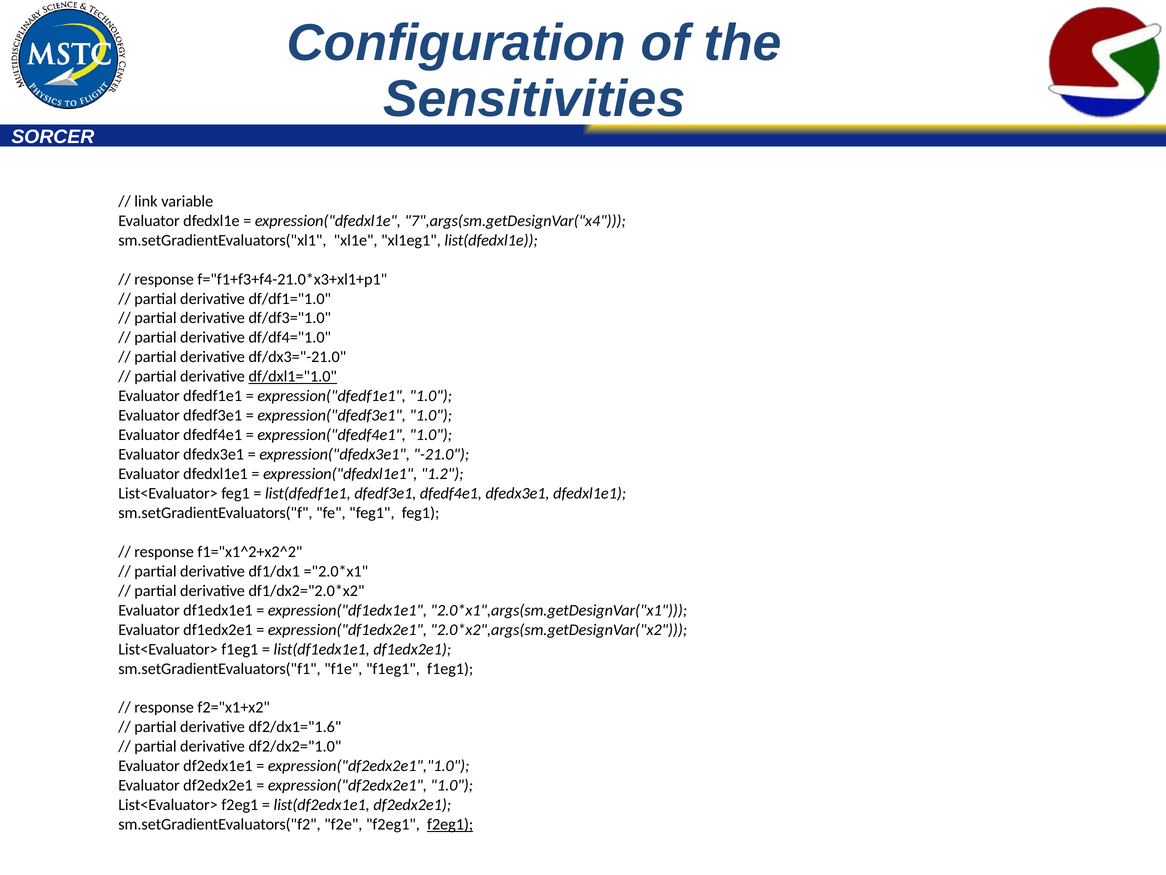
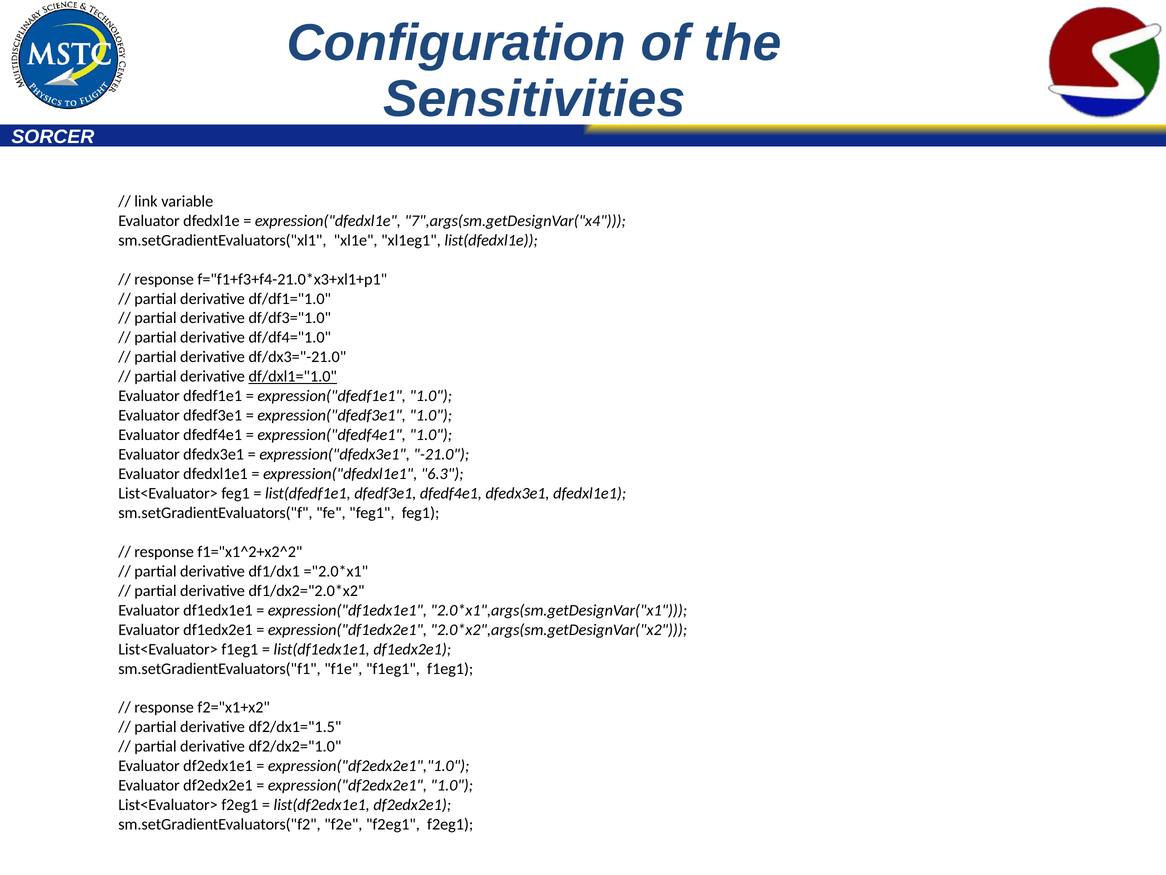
1.2: 1.2 -> 6.3 (442, 474)
df2/dx1="1.6: df2/dx1="1.6 -> df2/dx1="1.5 (295, 727)
f2eg1 underline: present -> none (450, 824)
